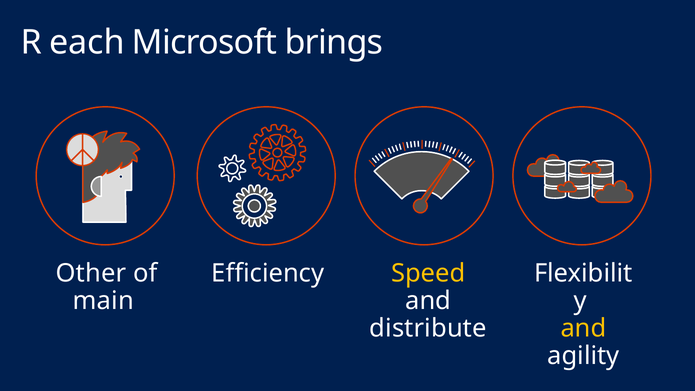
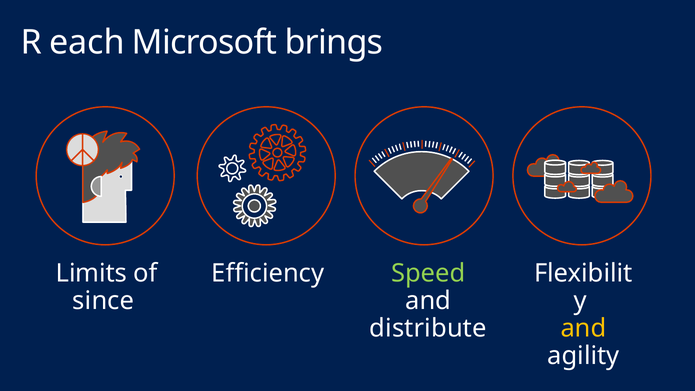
Other: Other -> Limits (91, 273)
Speed colour: yellow -> light green (428, 273)
main: main -> since (103, 301)
